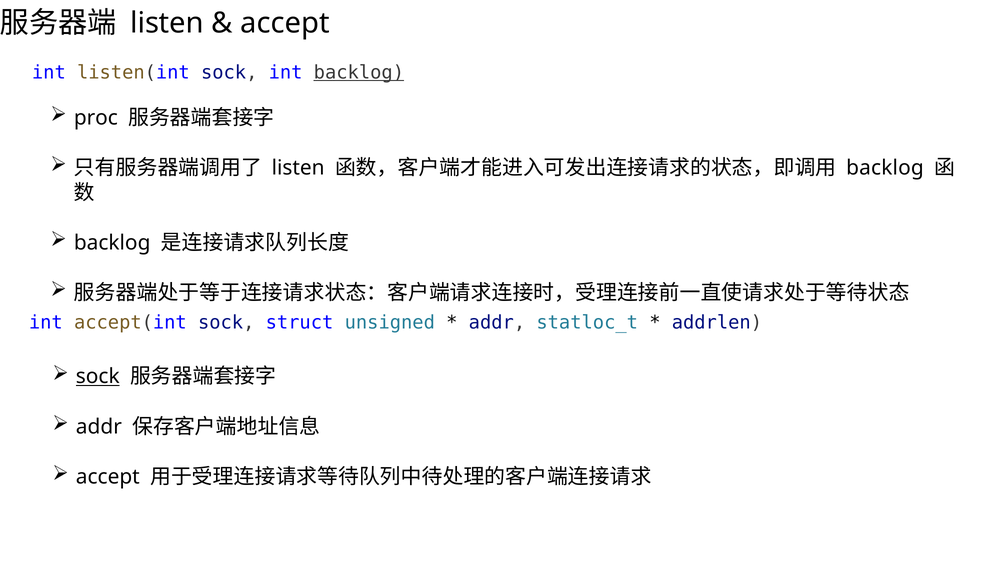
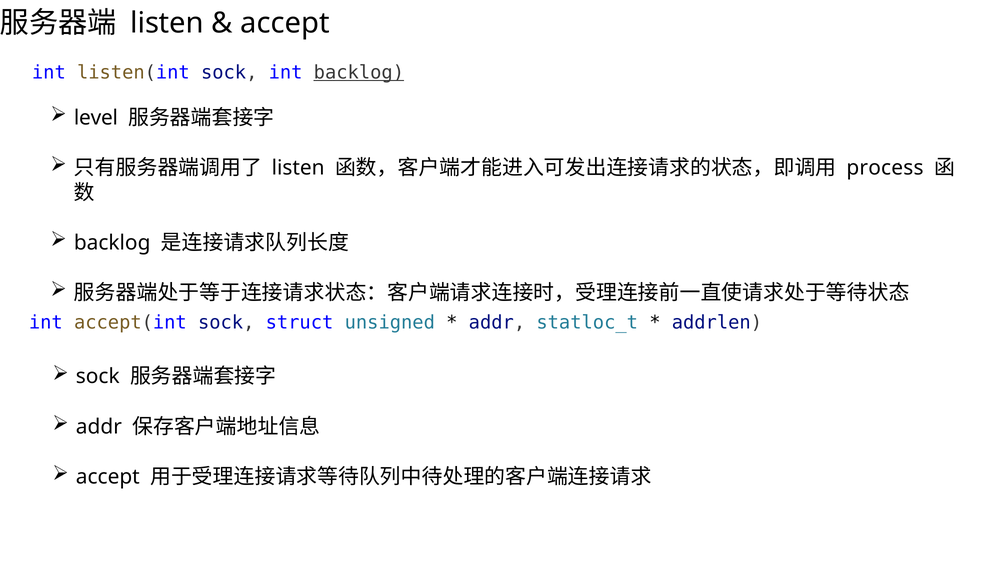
proc: proc -> level (96, 118)
backlog: backlog -> process (885, 168)
sock underline: present -> none (98, 377)
